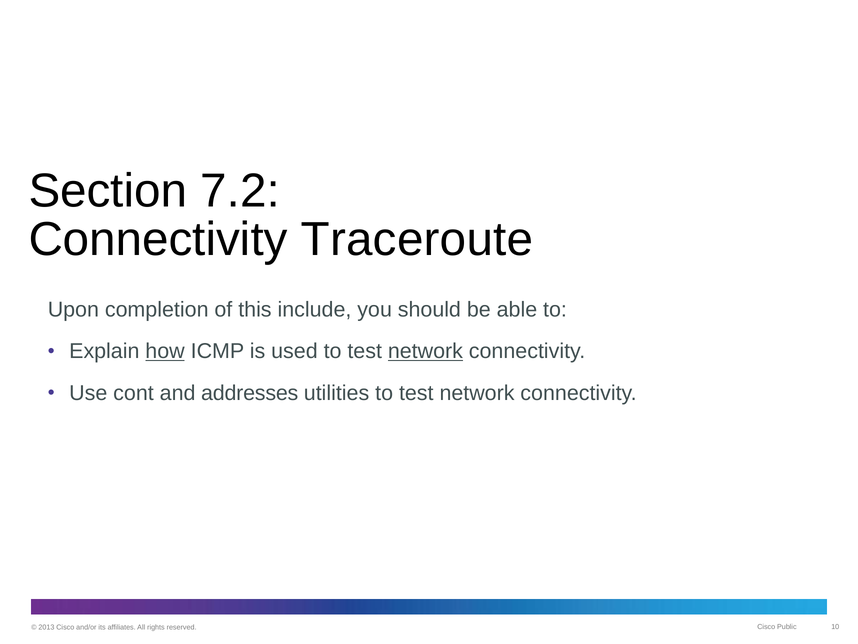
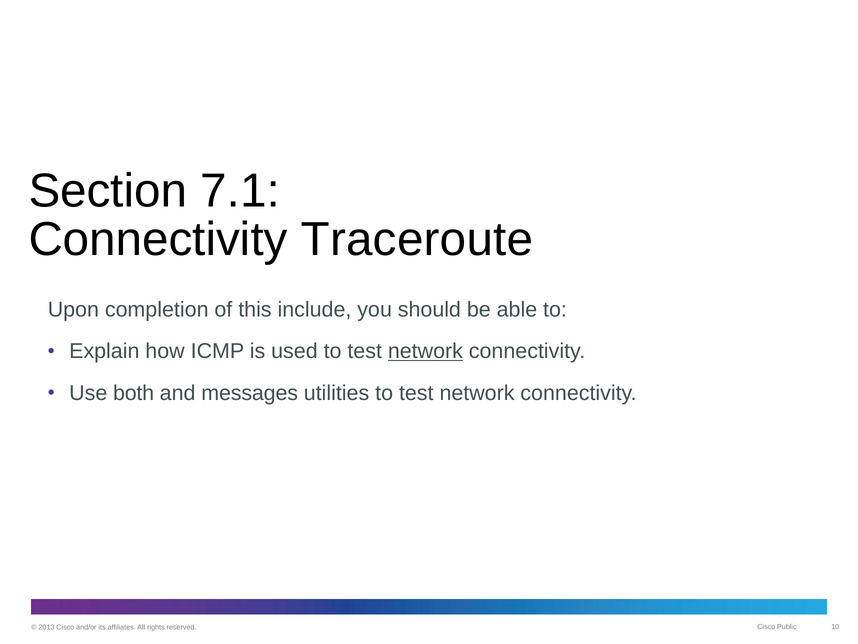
7.2: 7.2 -> 7.1 (240, 191)
how underline: present -> none (165, 351)
cont: cont -> both (134, 393)
addresses: addresses -> messages (250, 393)
